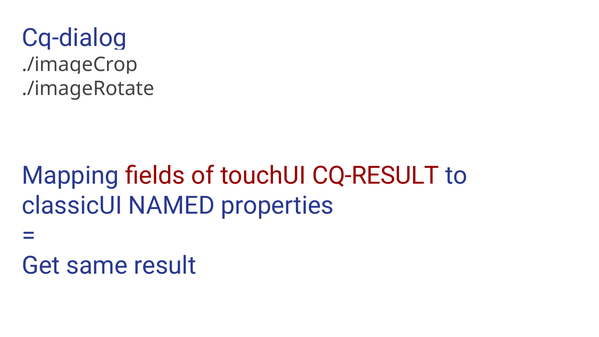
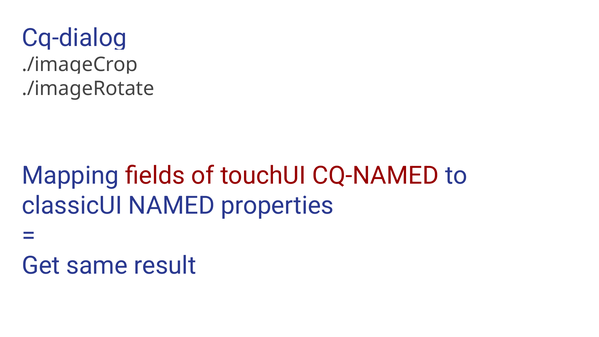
CQ-RESULT: CQ-RESULT -> CQ-NAMED (375, 176)
